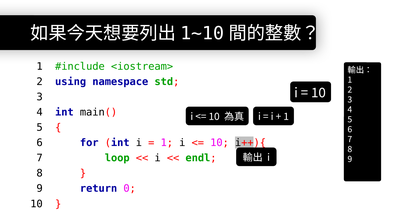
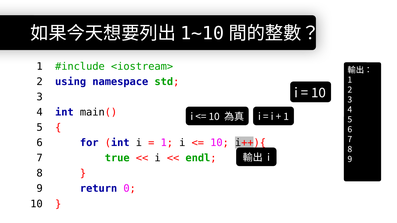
loop: loop -> true (117, 158)
